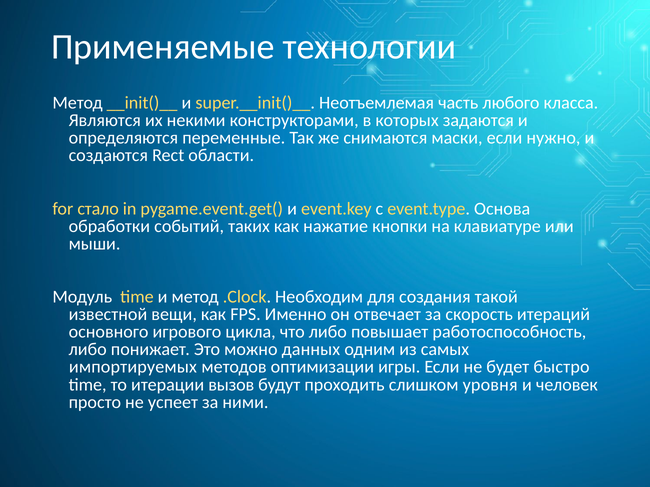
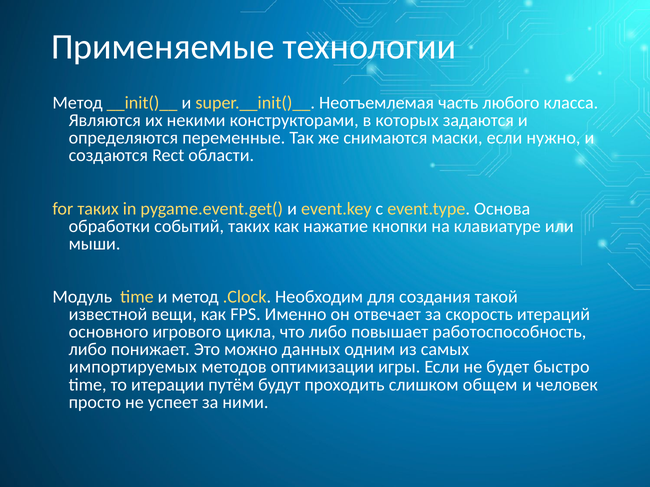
for стало: стало -> таких (98, 209)
вызов: вызов -> путём (231, 385)
уровня: уровня -> общем (490, 385)
